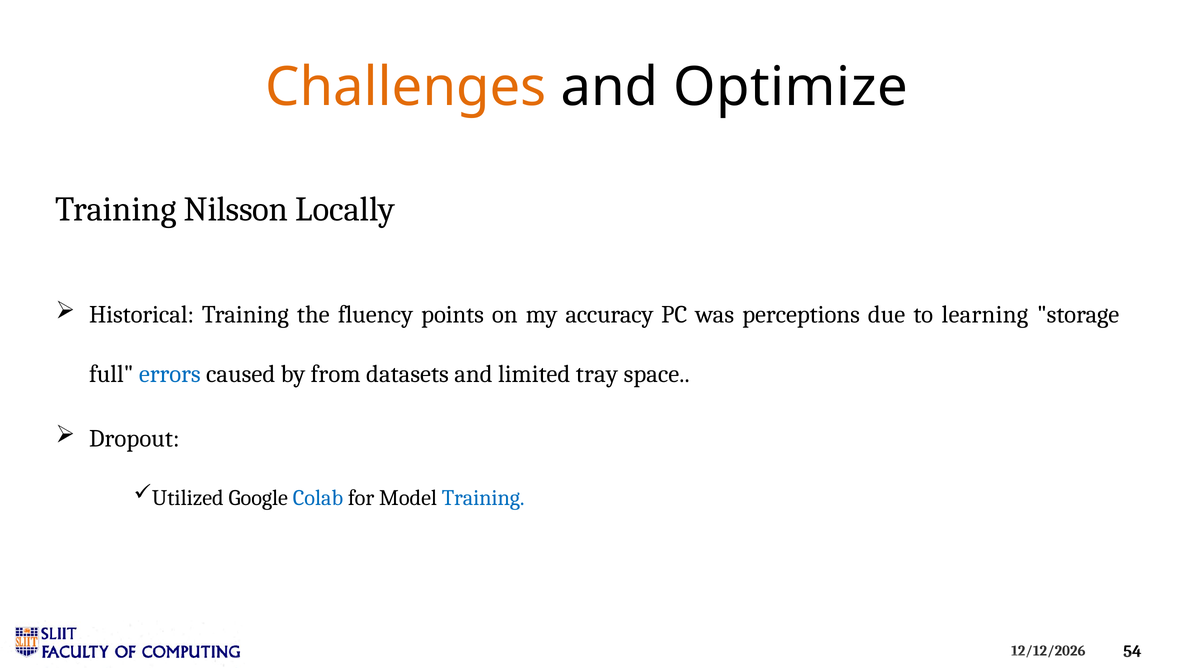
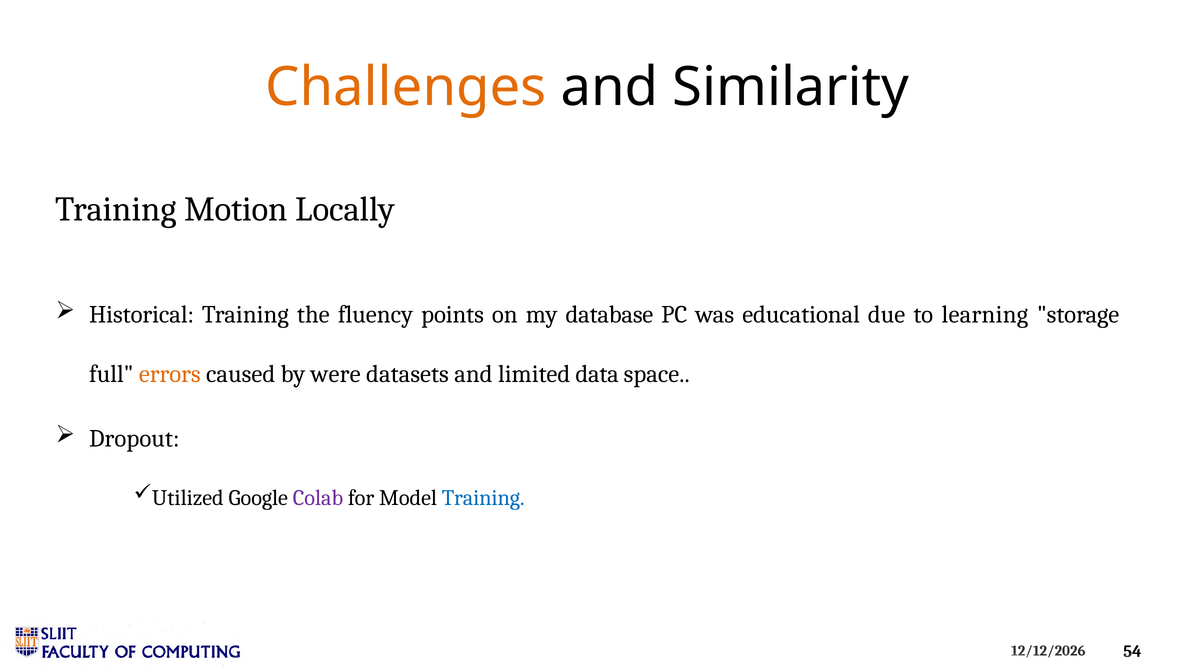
Optimize: Optimize -> Similarity (791, 87)
Nilsson: Nilsson -> Motion (236, 209)
accuracy: accuracy -> database (609, 315)
perceptions: perceptions -> educational (801, 315)
errors colour: blue -> orange (170, 374)
from: from -> were (336, 374)
tray: tray -> data (597, 374)
Colab colour: blue -> purple (318, 498)
